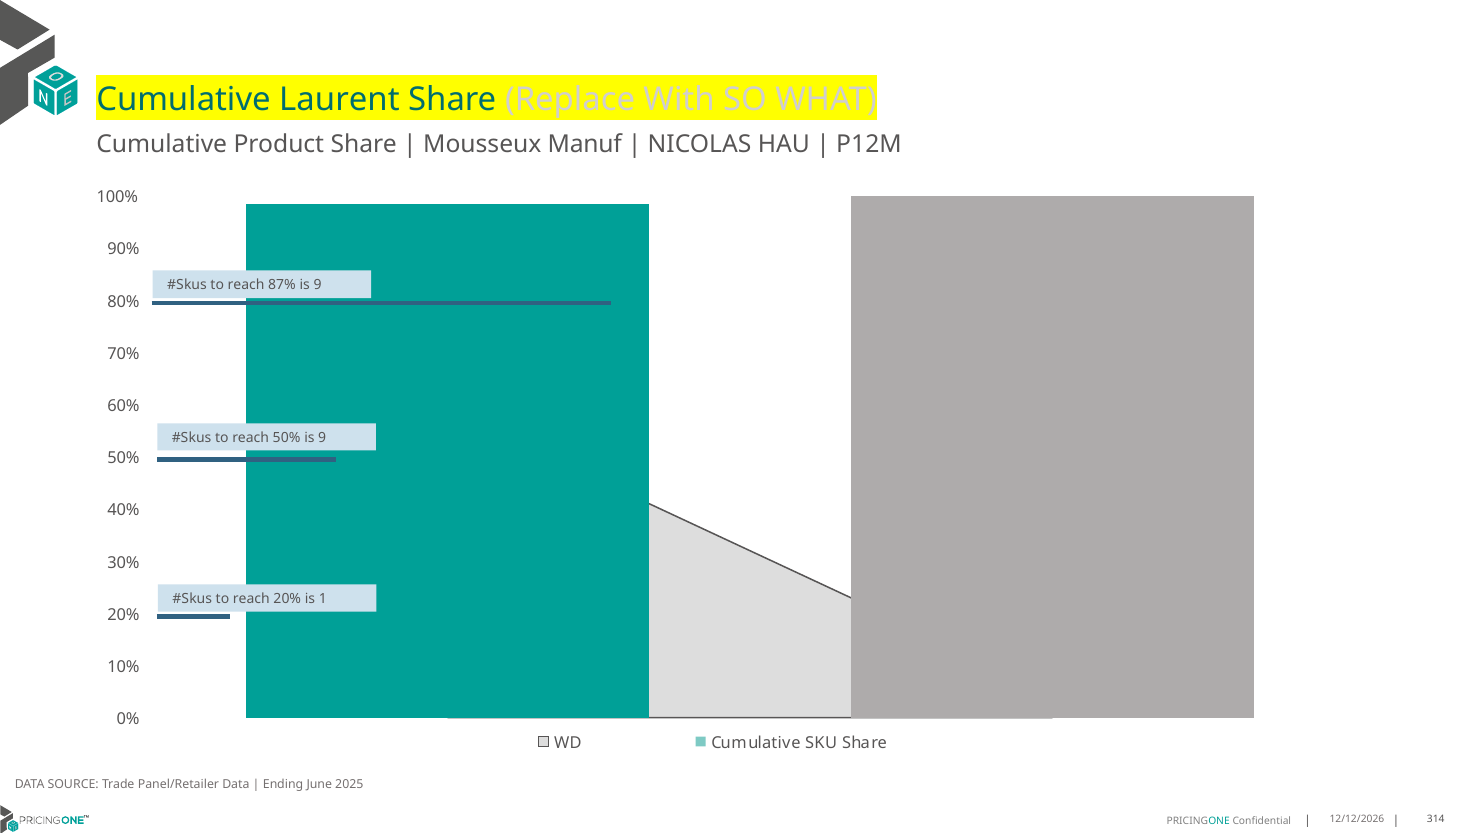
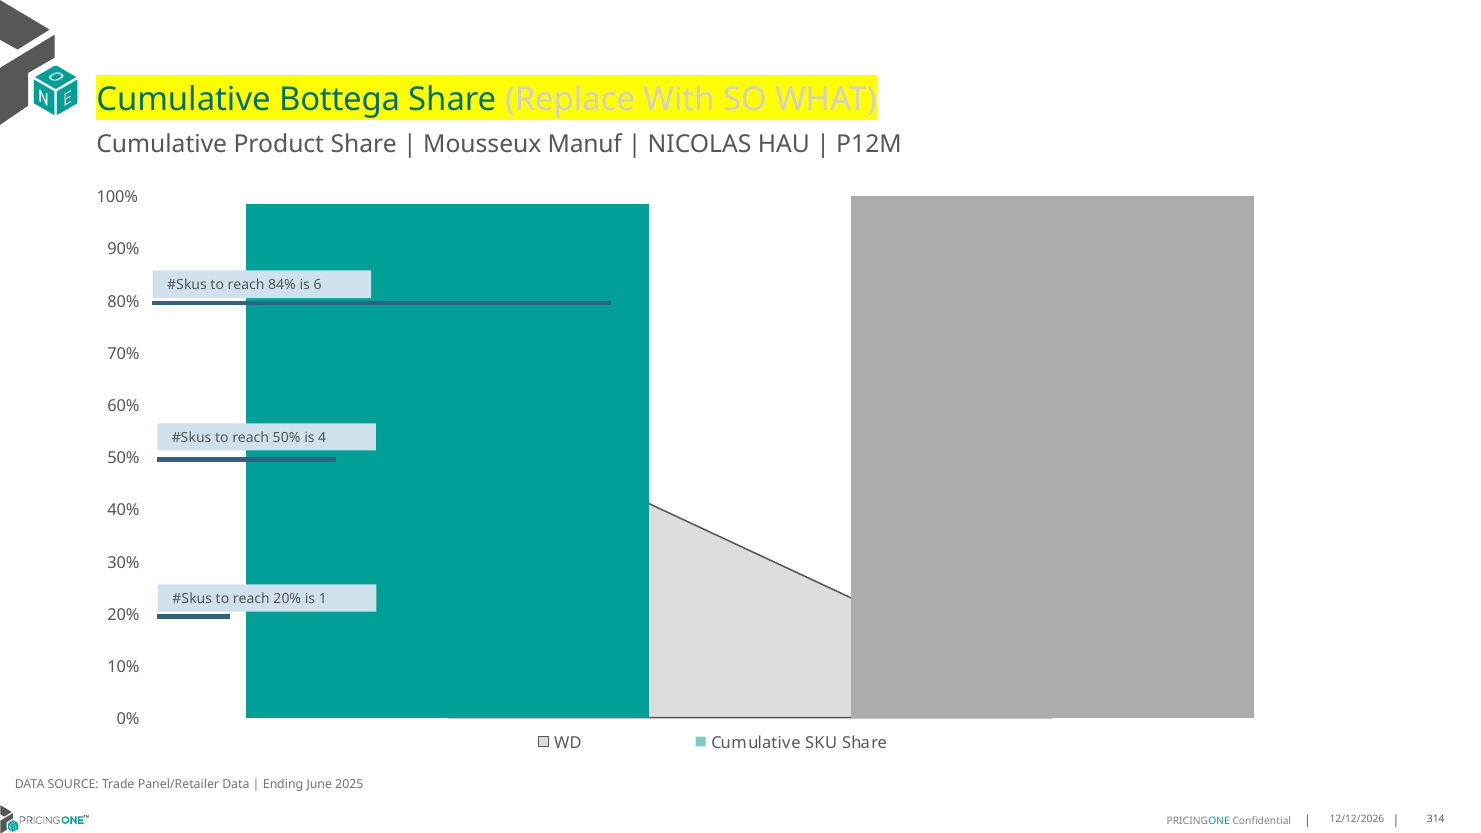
Laurent: Laurent -> Bottega (340, 100)
87%: 87% -> 84% (282, 285)
9: 9 -> 6 (318, 285)
50% is 9: 9 -> 4 (322, 438)
